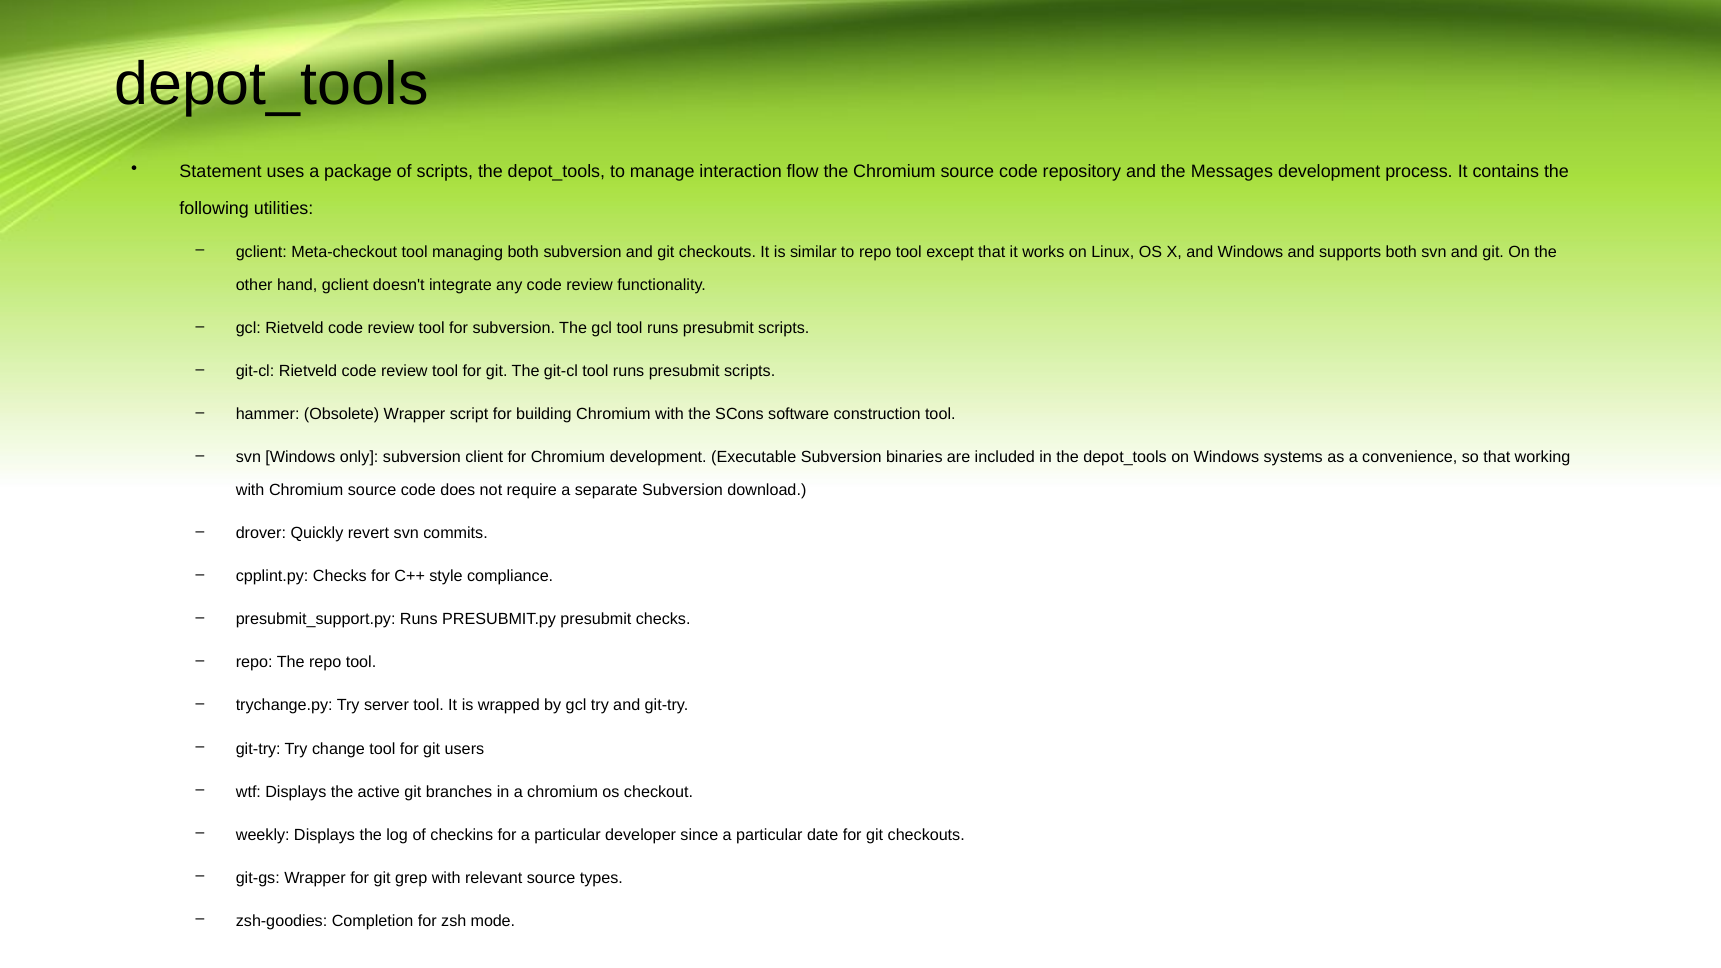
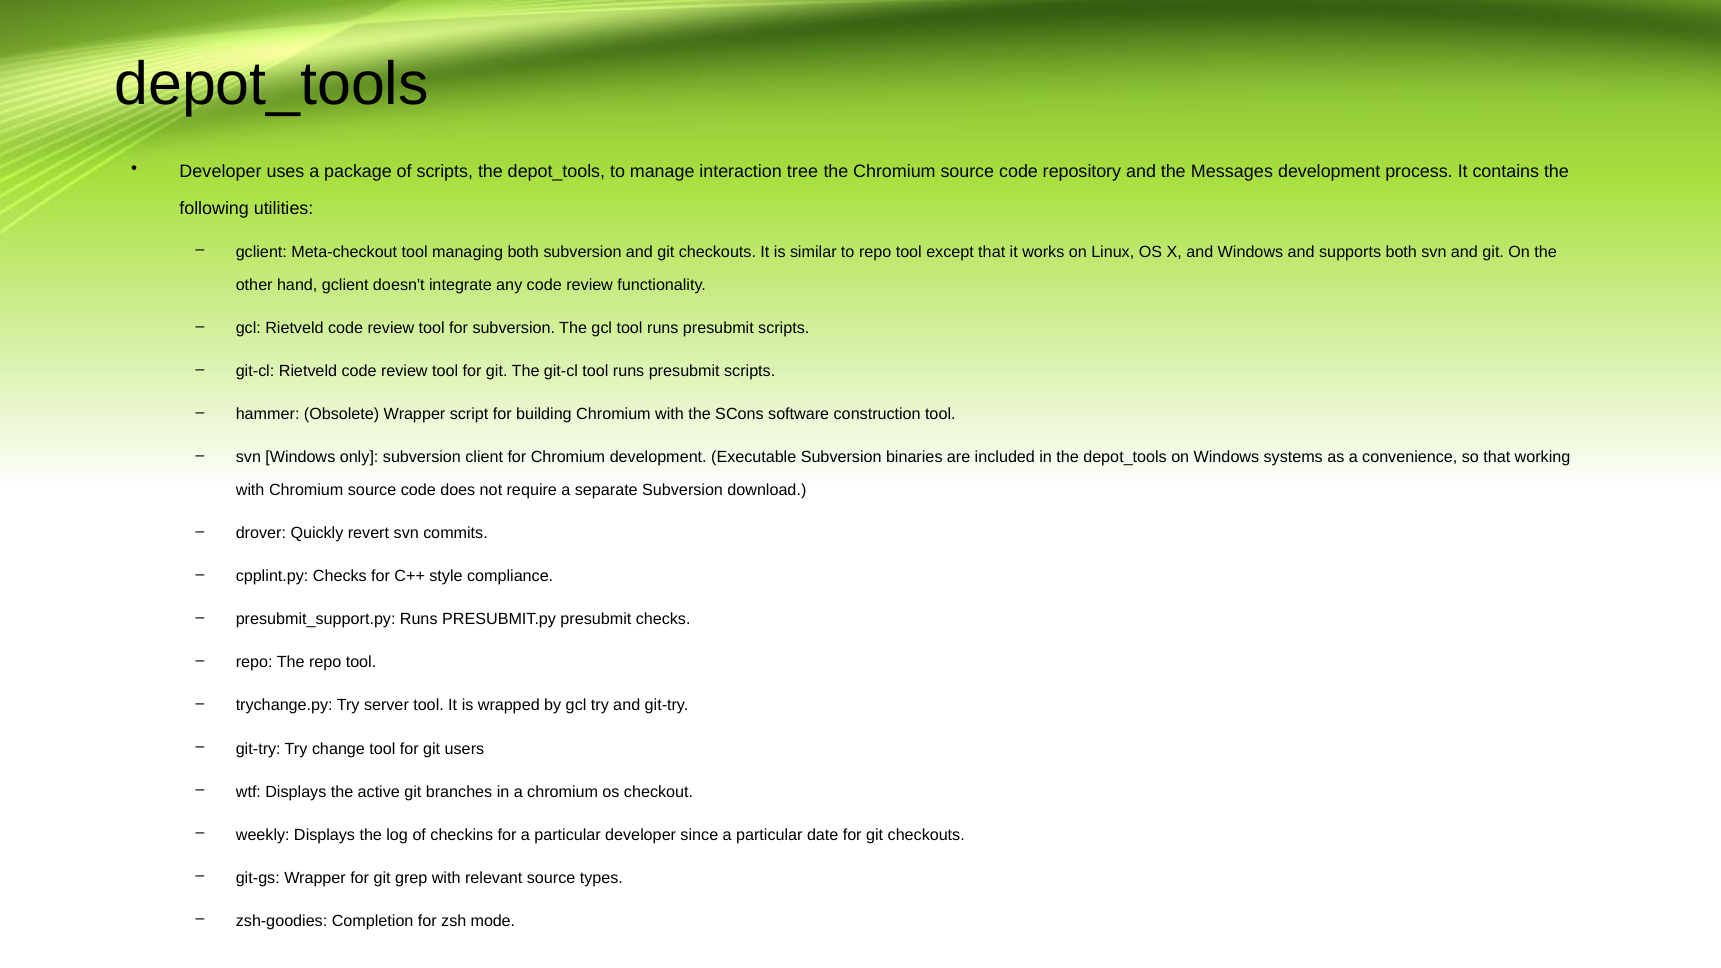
Statement: Statement -> Developer (221, 172)
flow: flow -> tree (802, 172)
